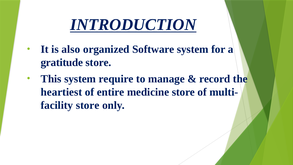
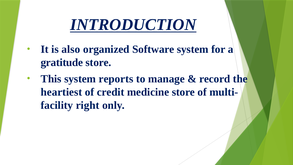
require: require -> reports (116, 79)
entire: entire -> credit (111, 92)
store: store -> right (88, 105)
